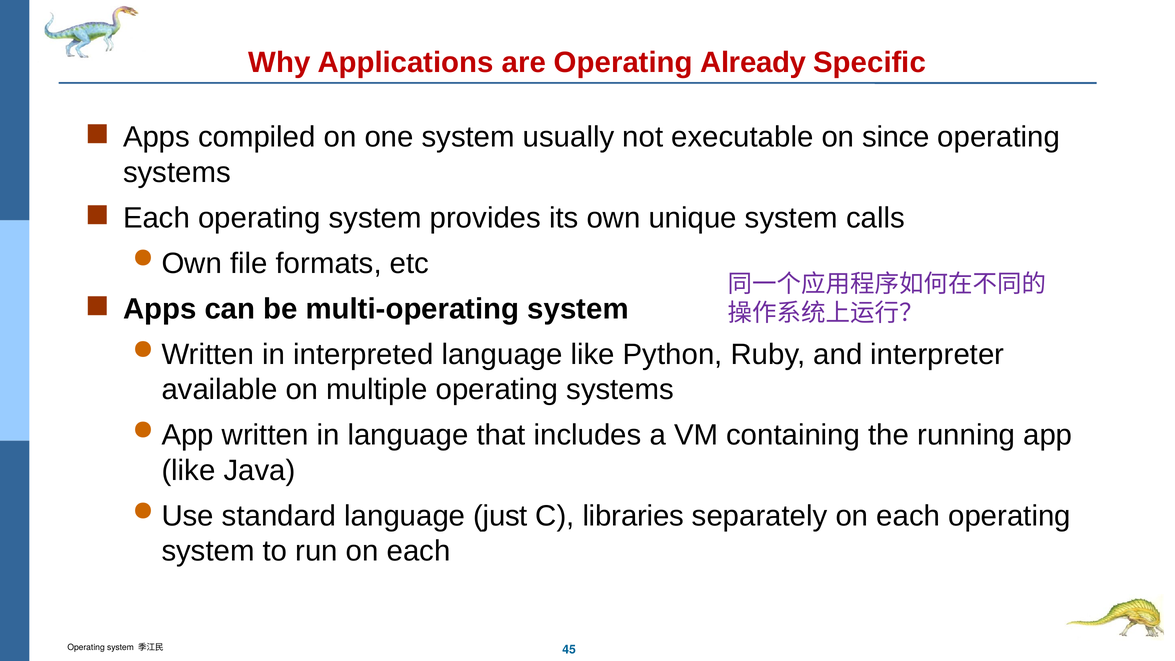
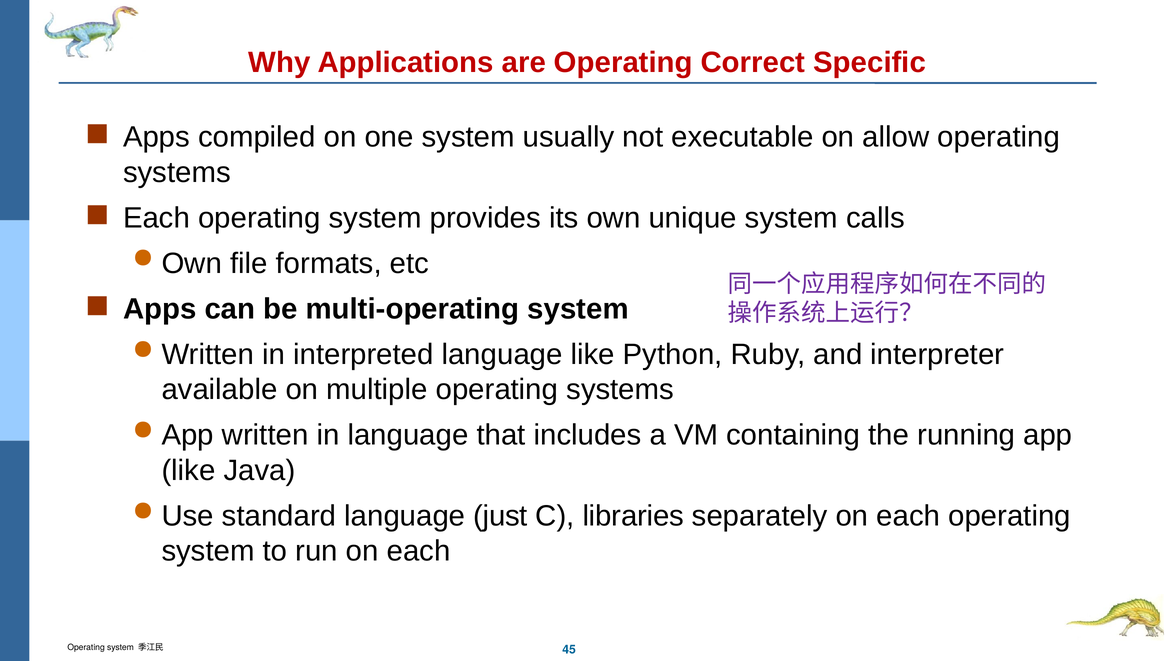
Already: Already -> Correct (753, 62)
since: since -> allow (896, 137)
